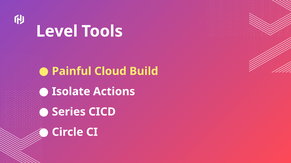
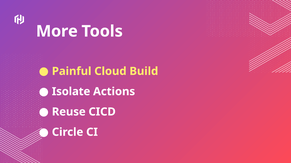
Level: Level -> More (57, 31)
Series: Series -> Reuse (69, 112)
